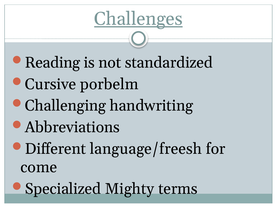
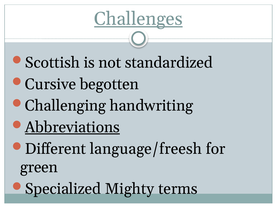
Reading: Reading -> Scottish (52, 62)
porbelm: porbelm -> begotten (109, 84)
Abbreviations underline: none -> present (72, 127)
come: come -> green (39, 167)
